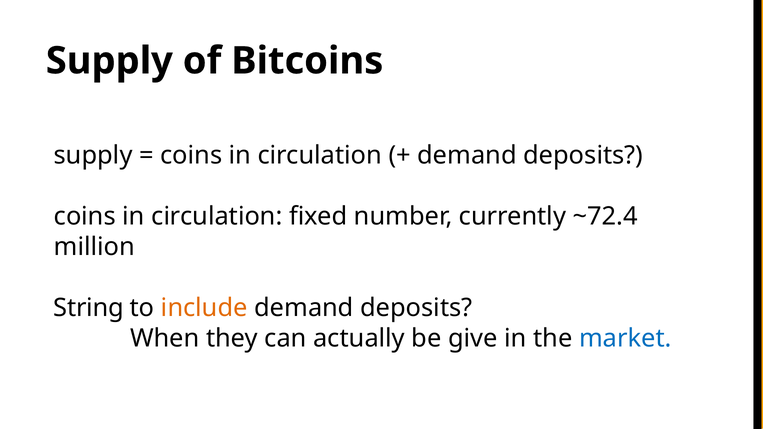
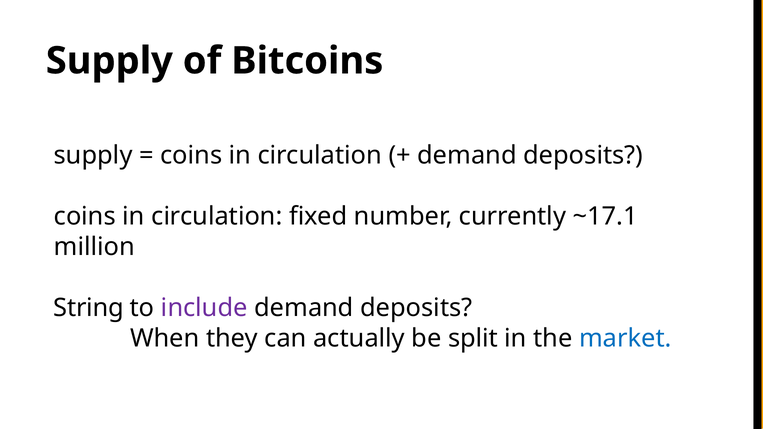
~72.4: ~72.4 -> ~17.1 (605, 216)
include colour: orange -> purple (204, 308)
give: give -> split (473, 338)
